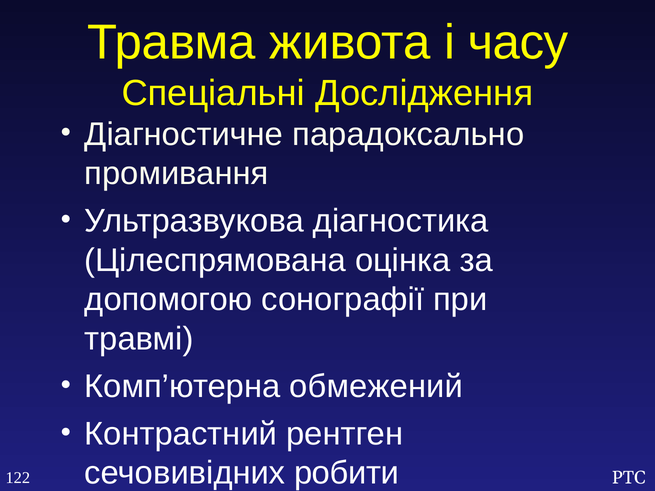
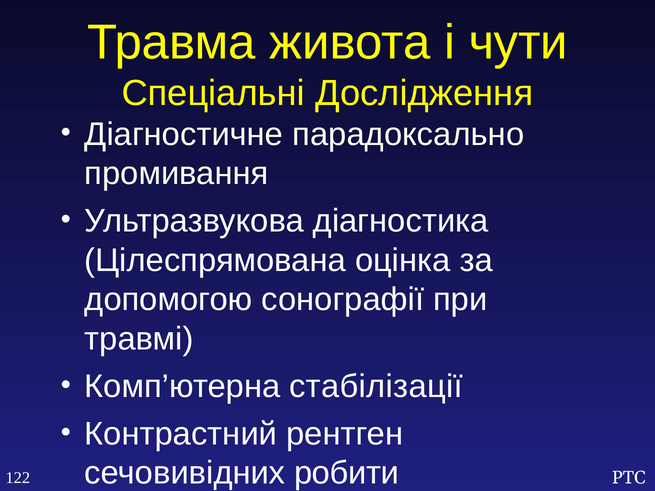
часу: часу -> чути (518, 43)
обмежений: обмежений -> стабілізації (376, 387)
